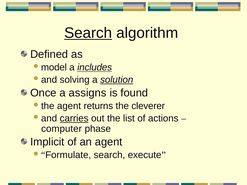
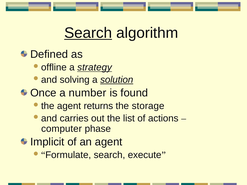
model: model -> offline (54, 67)
includes: includes -> strategy (95, 67)
assigns: assigns -> number (88, 93)
cleverer: cleverer -> storage (148, 106)
carries underline: present -> none (74, 118)
